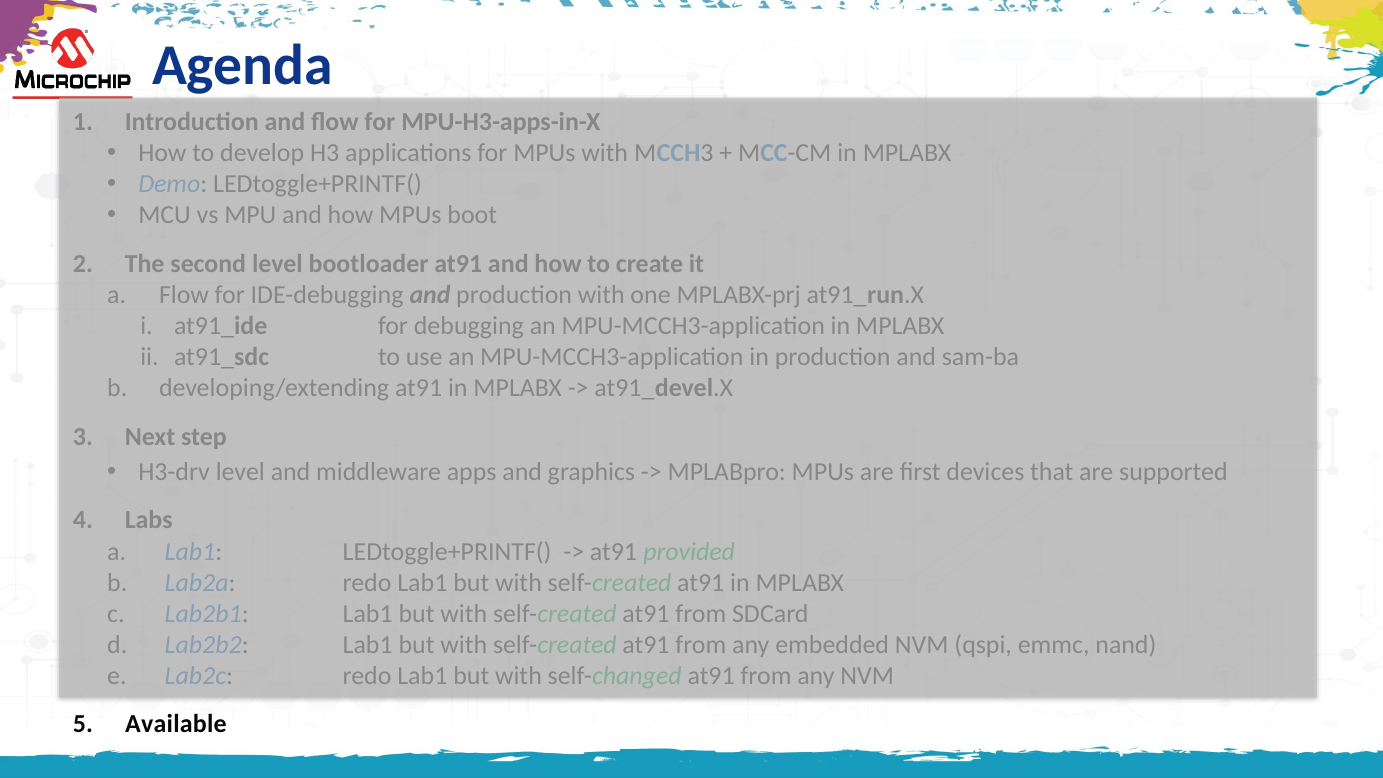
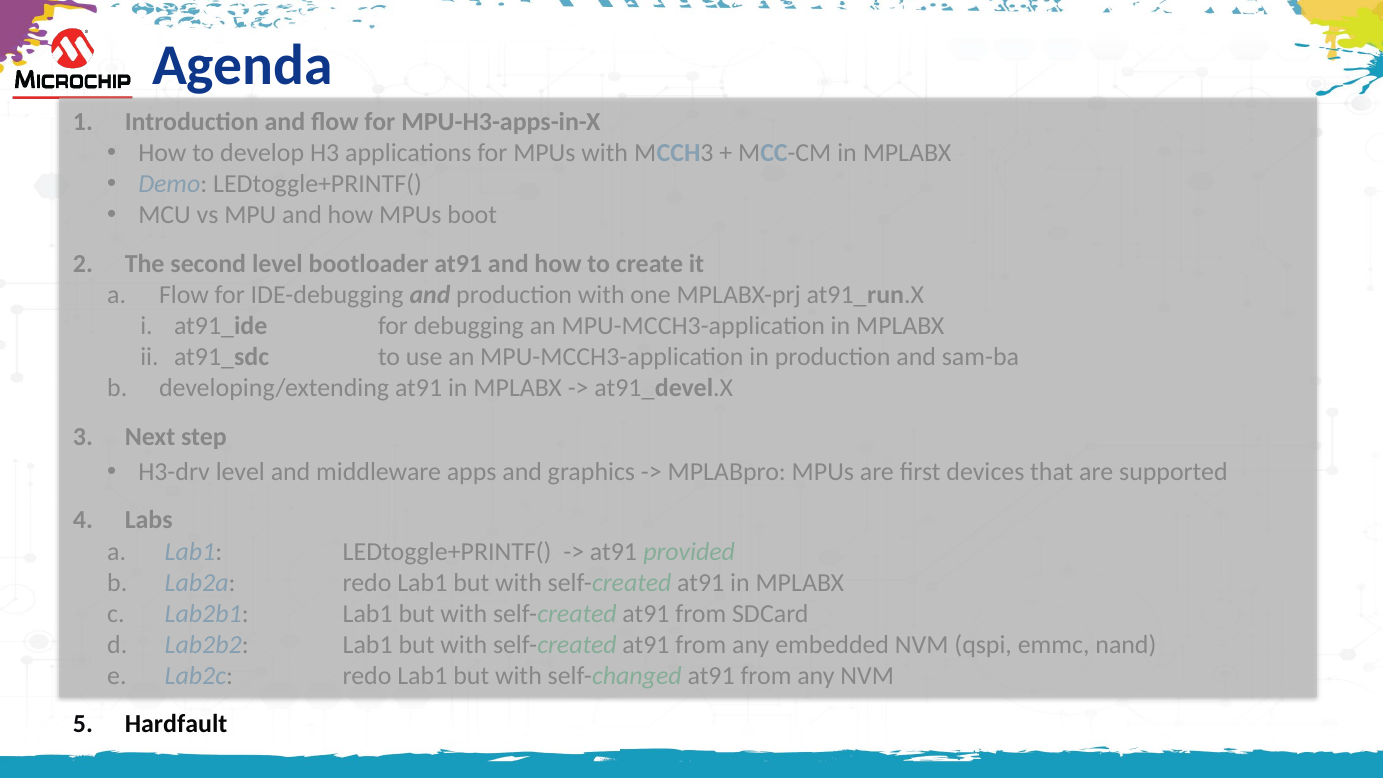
Available: Available -> Hardfault (176, 725)
